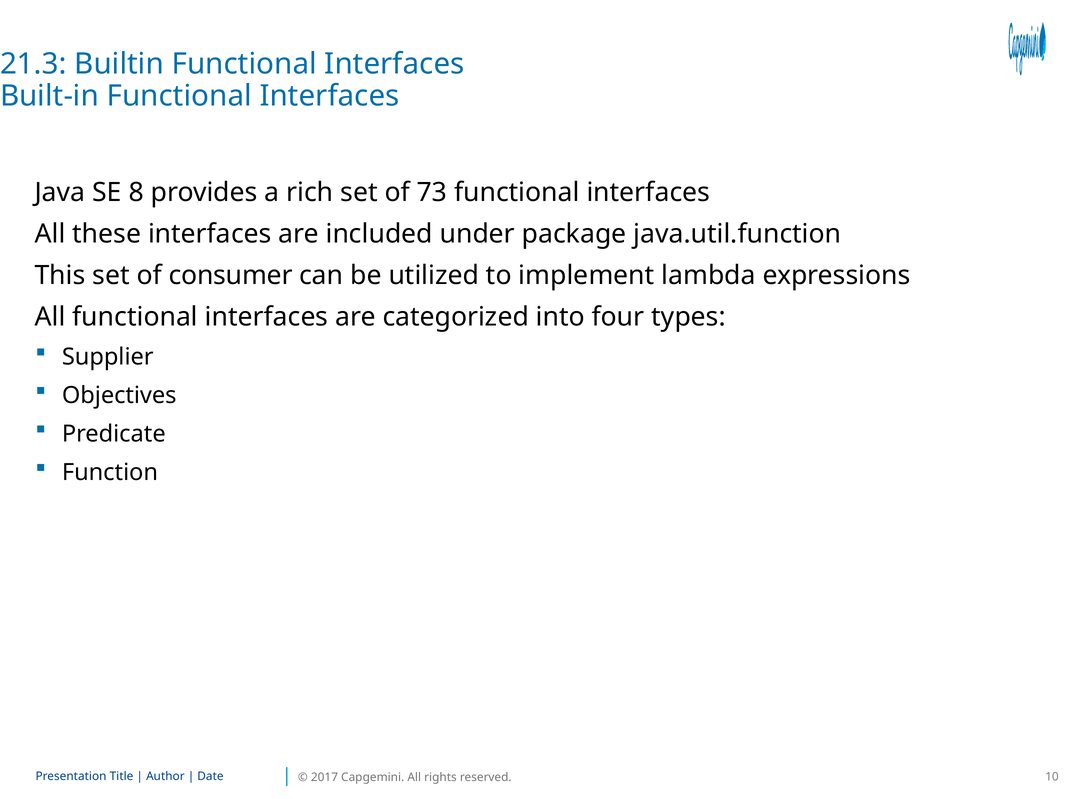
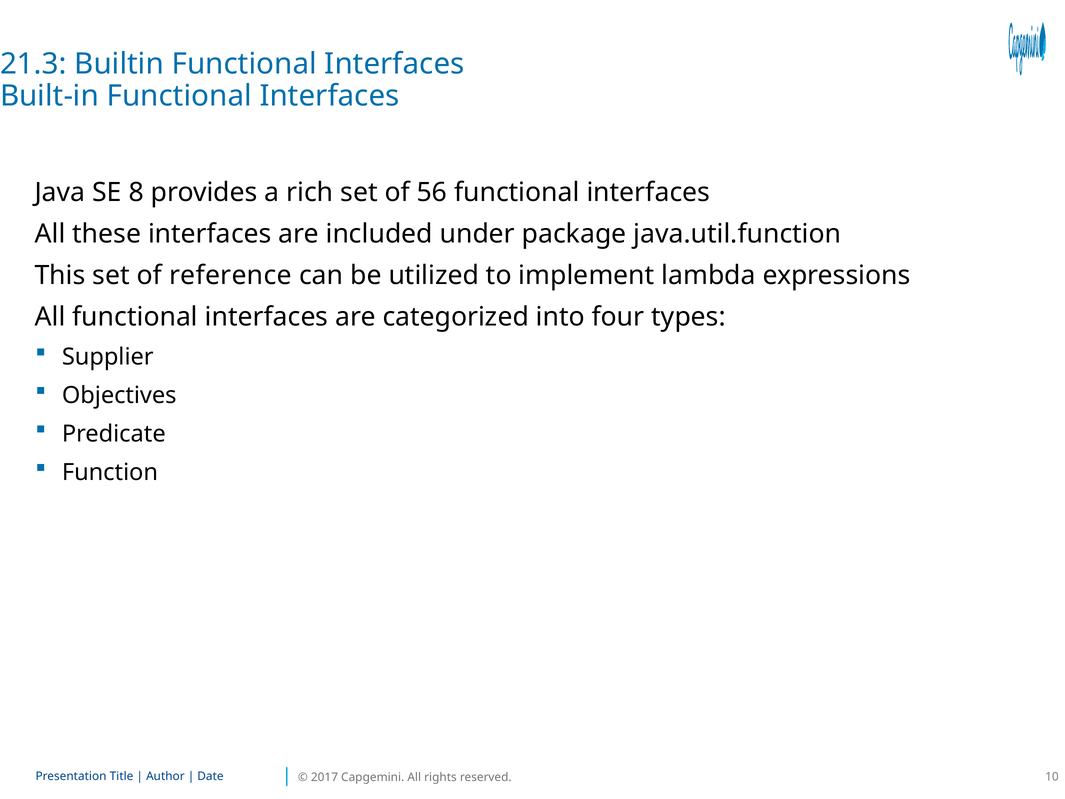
73: 73 -> 56 (432, 193)
consumer: consumer -> reference (230, 275)
